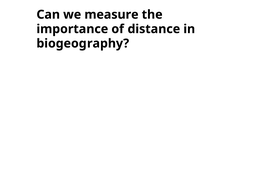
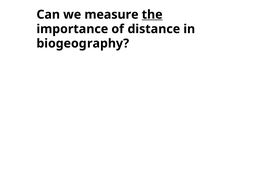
the underline: none -> present (152, 15)
